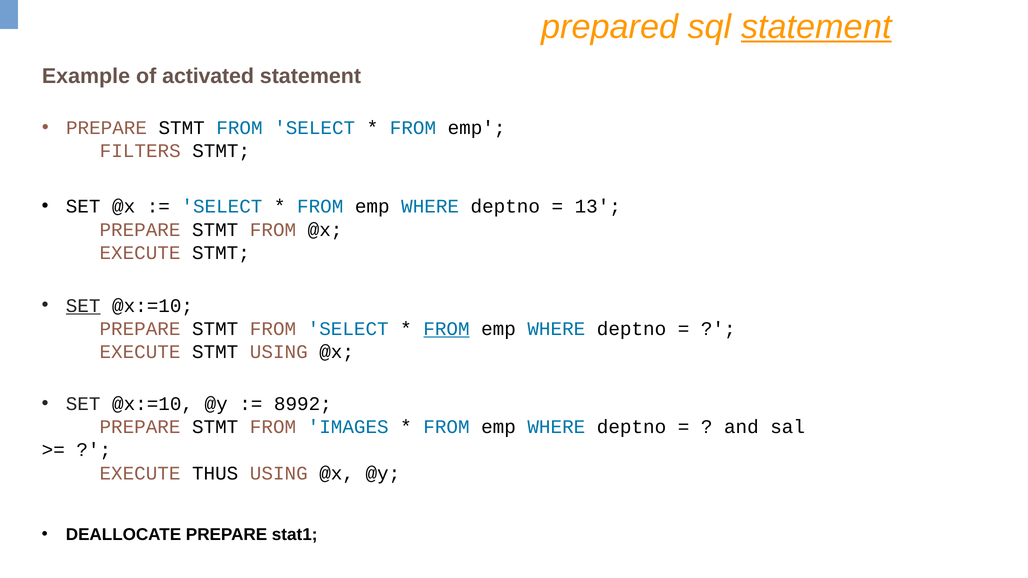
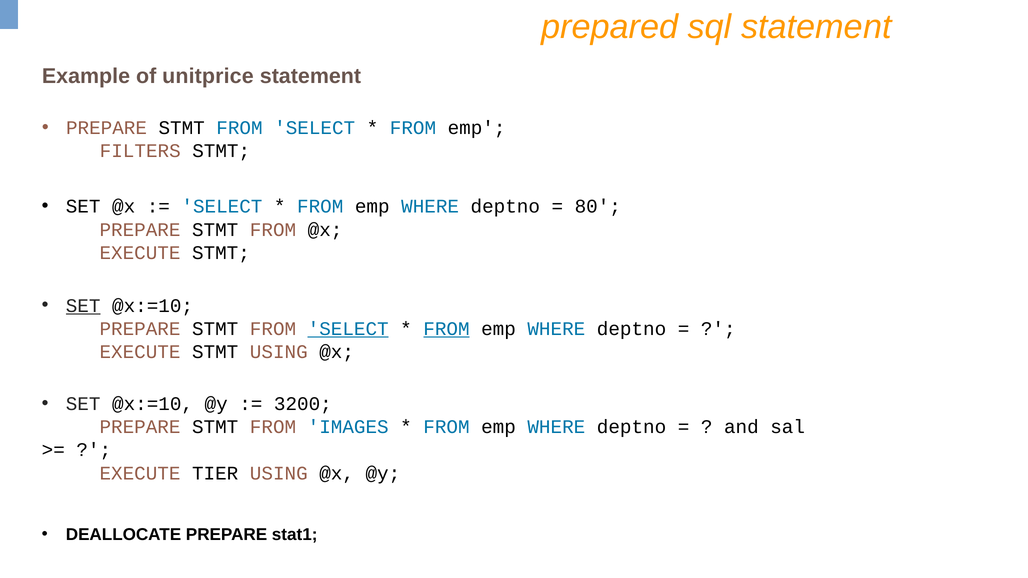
statement underline: present -> none (816, 27)
activated: activated -> unitprice (208, 76)
13: 13 -> 80 (598, 207)
SELECT underline: none -> present (348, 329)
8992: 8992 -> 3200 (303, 404)
THUS: THUS -> TIER (215, 473)
